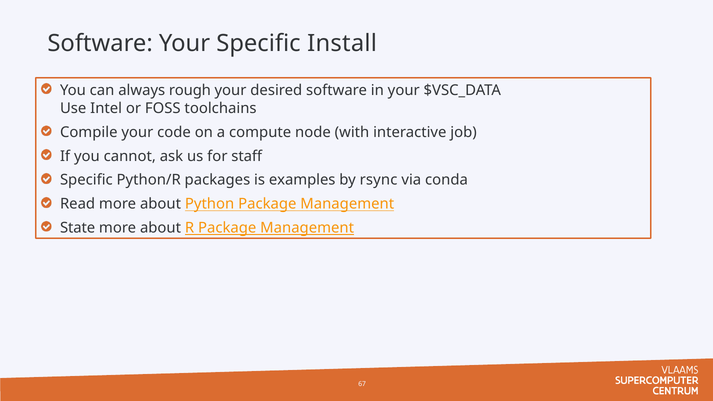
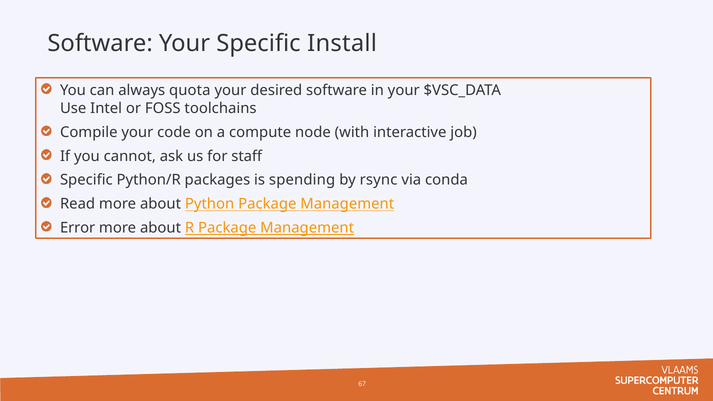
rough: rough -> quota (190, 90)
examples: examples -> spending (302, 180)
State: State -> Error (78, 228)
